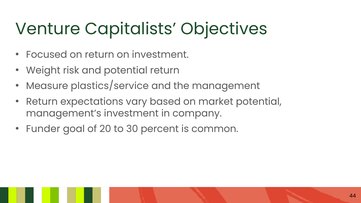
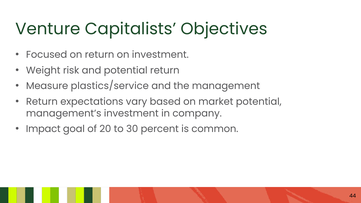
Funder: Funder -> Impact (43, 129)
